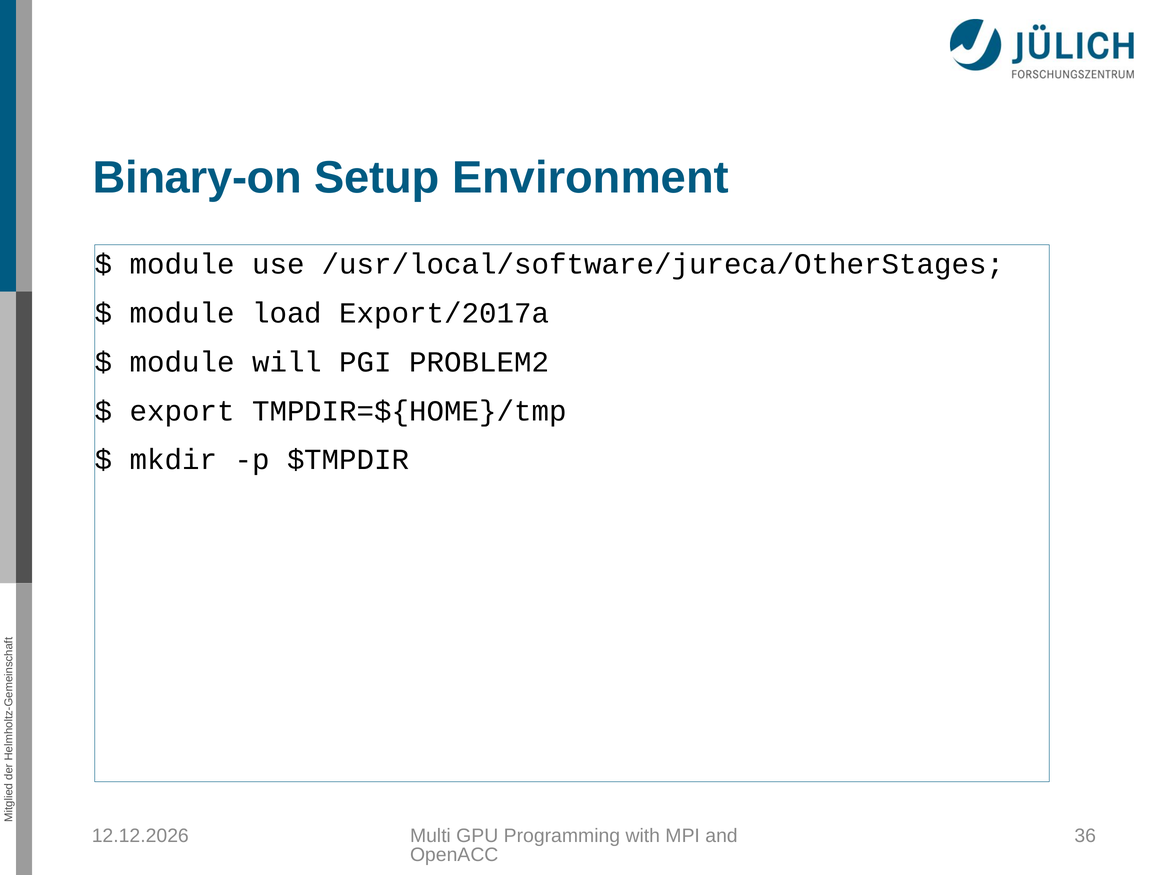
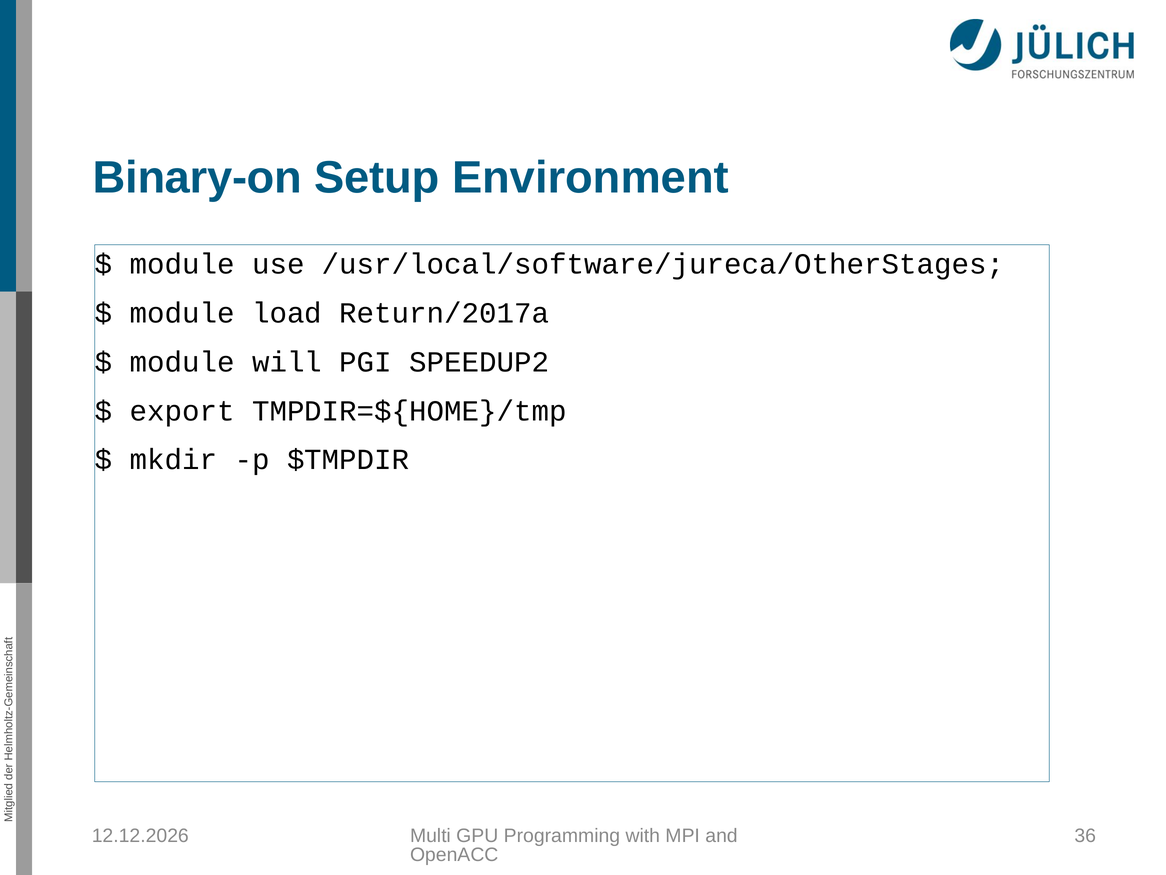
Export/2017a: Export/2017a -> Return/2017a (444, 313)
PROBLEM2: PROBLEM2 -> SPEEDUP2 (479, 362)
